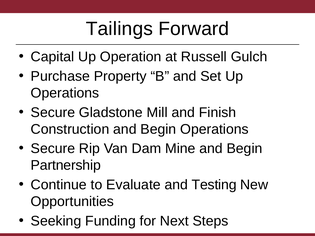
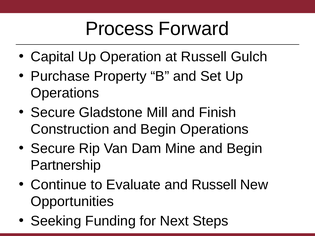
Tailings: Tailings -> Process (120, 29)
and Testing: Testing -> Russell (214, 185)
